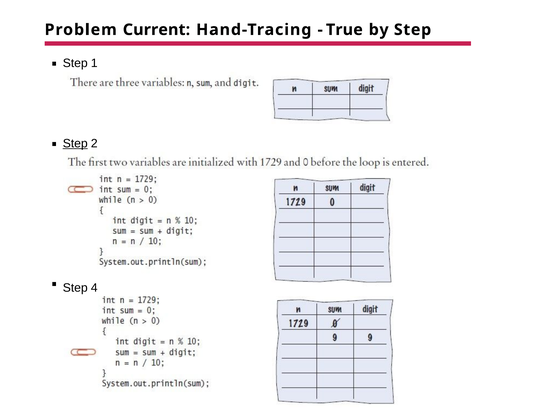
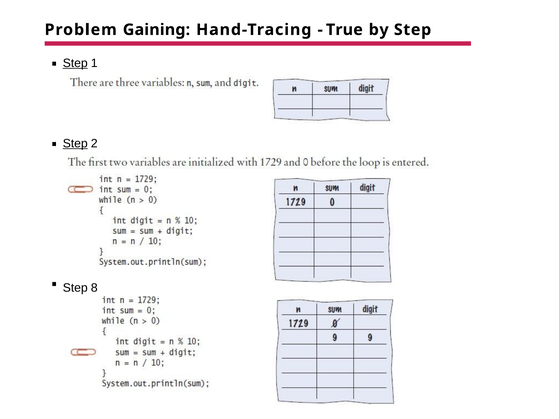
Current: Current -> Gaining (156, 30)
Step underline: none -> present (75, 63)
4: 4 -> 8 (94, 288)
